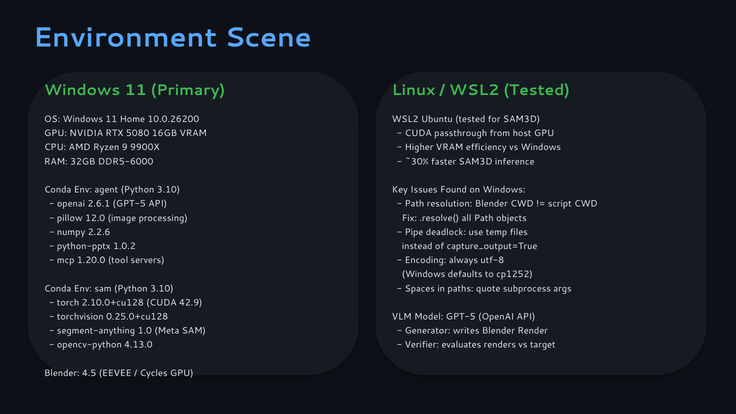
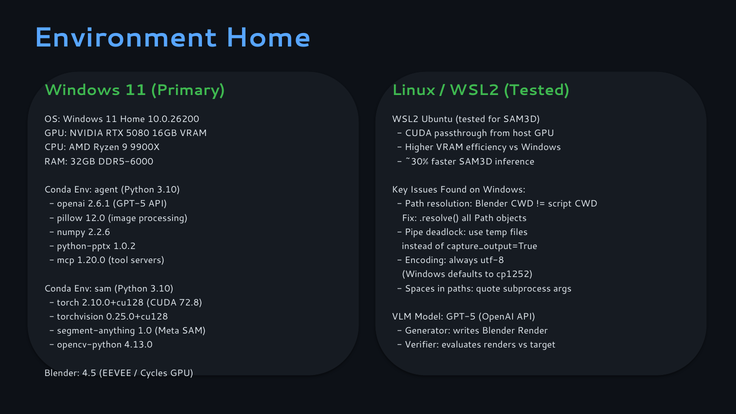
Environment Scene: Scene -> Home (268, 38)
42.9: 42.9 -> 72.8 (191, 303)
